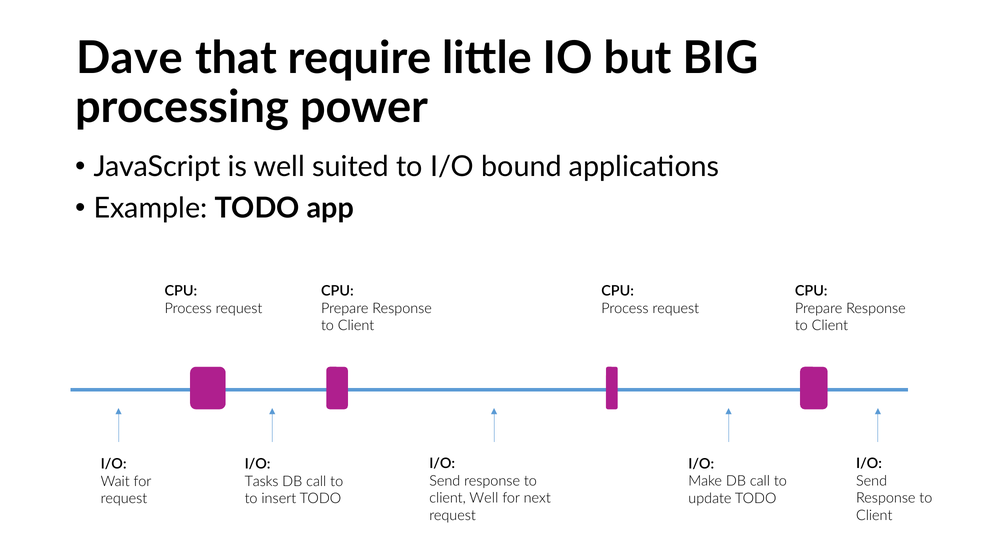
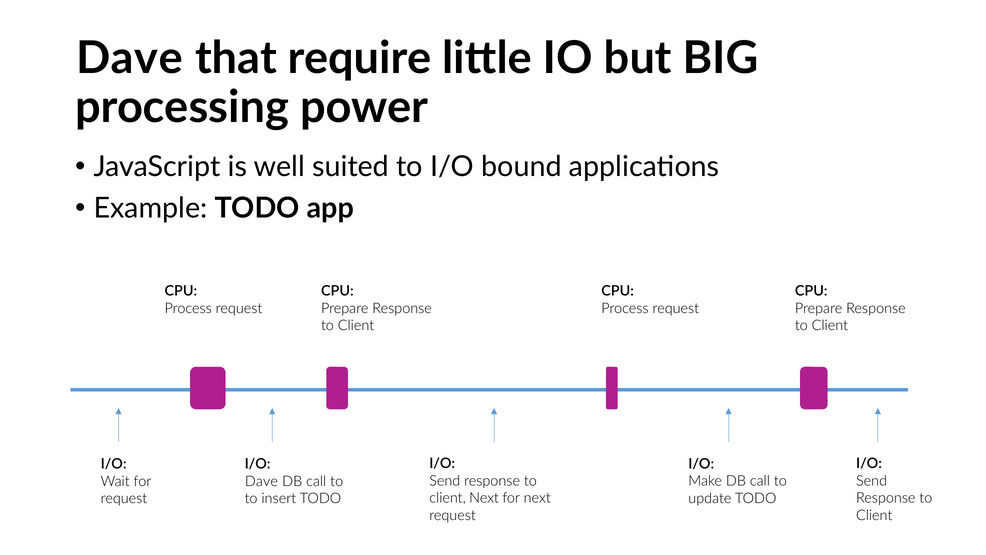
Tasks: Tasks -> Dave (261, 481)
client Well: Well -> Next (484, 498)
